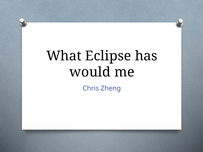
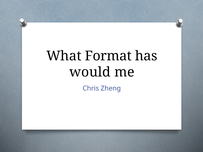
Eclipse: Eclipse -> Format (108, 56)
